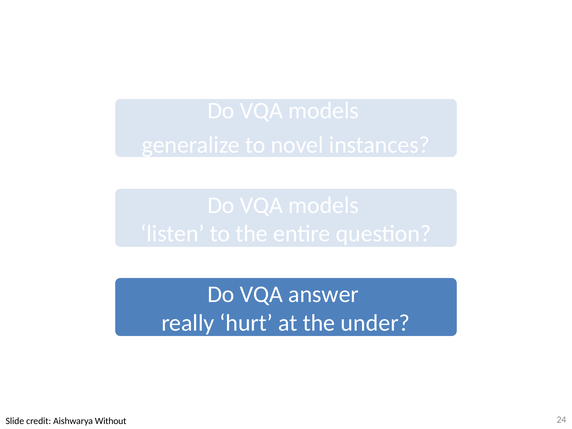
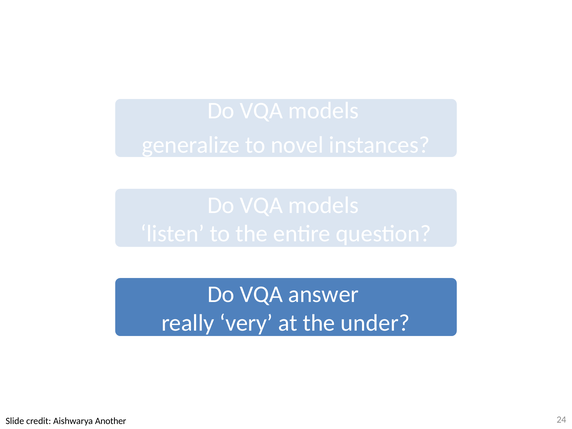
hurt: hurt -> very (246, 323)
Without: Without -> Another (111, 421)
